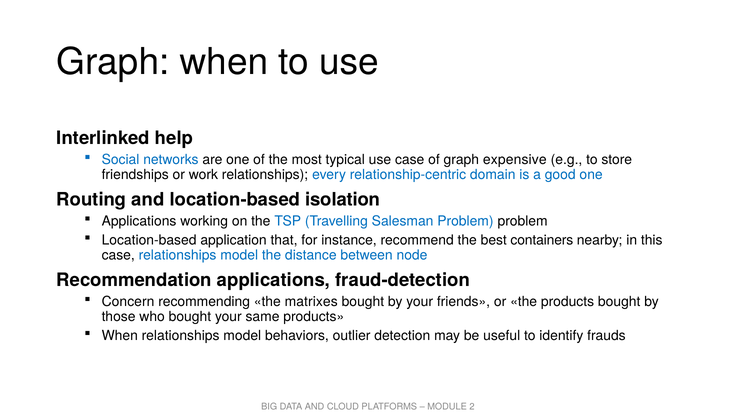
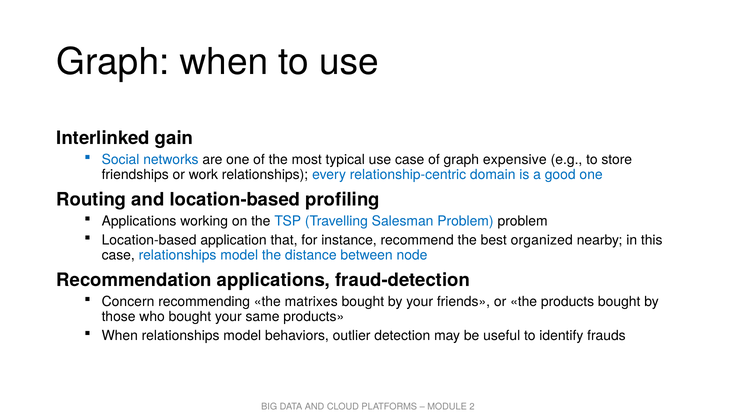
help: help -> gain (174, 138)
isolation: isolation -> profiling (343, 200)
containers: containers -> organized (542, 240)
